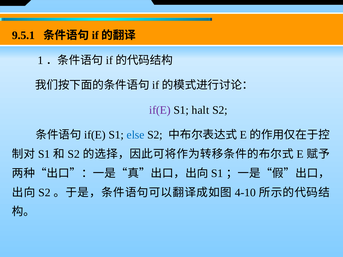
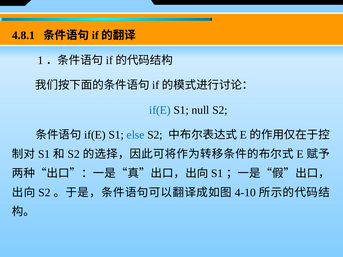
9.5.1: 9.5.1 -> 4.8.1 (23, 35)
if(E colour: purple -> blue (160, 110)
halt: halt -> null (201, 110)
